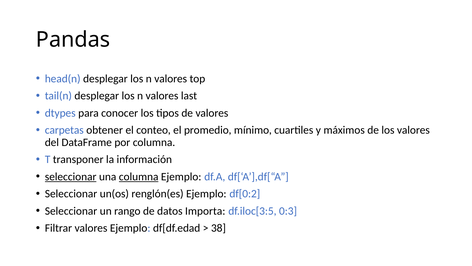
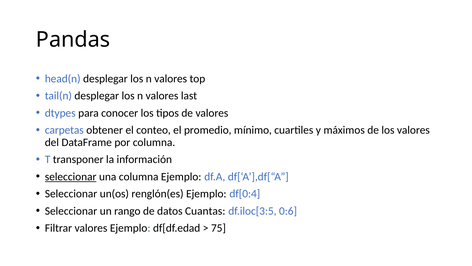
columna underline: present -> none (139, 176)
df[0:2: df[0:2 -> df[0:4 (245, 193)
Importa: Importa -> Cuantas (205, 211)
0:3: 0:3 -> 0:6 (288, 211)
38: 38 -> 75 (218, 228)
